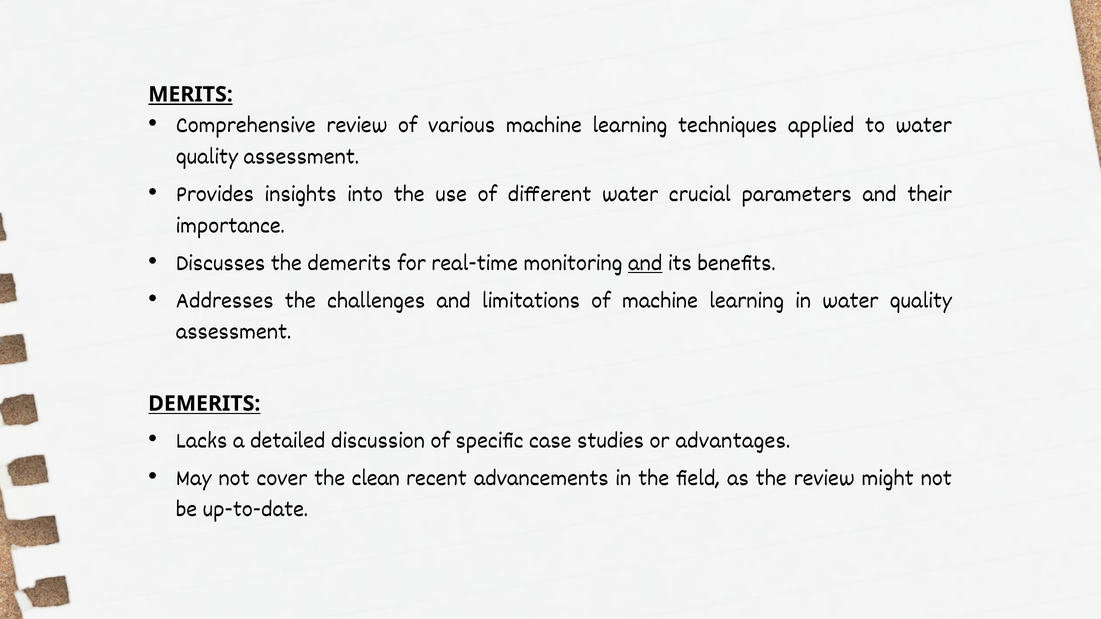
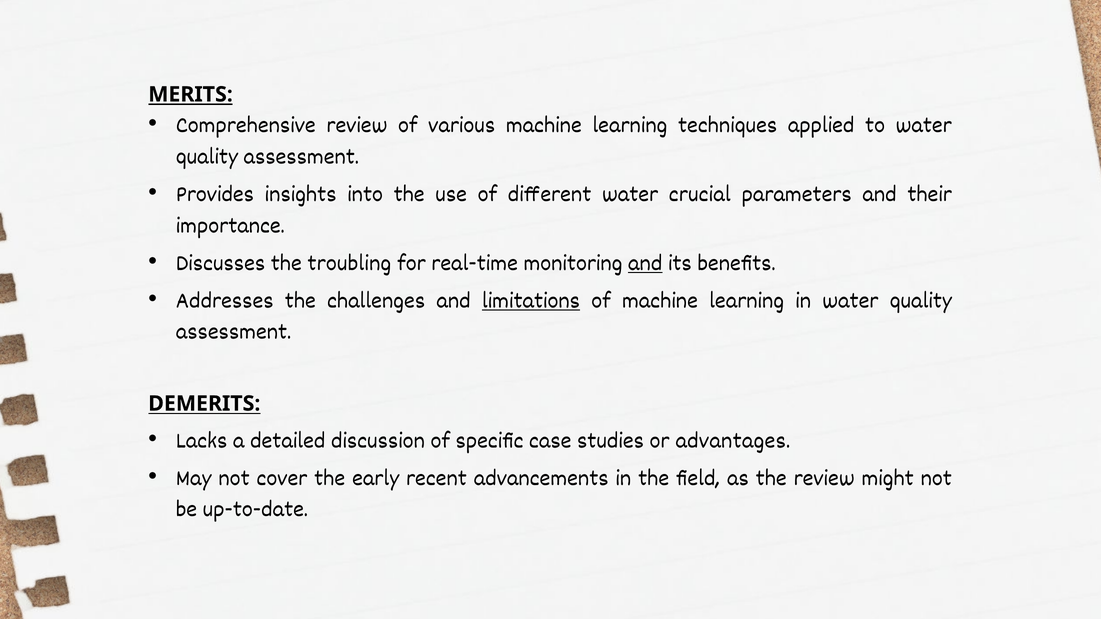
the demerits: demerits -> troubling (349, 262)
limitations underline: none -> present (531, 300)
clean: clean -> early (376, 477)
